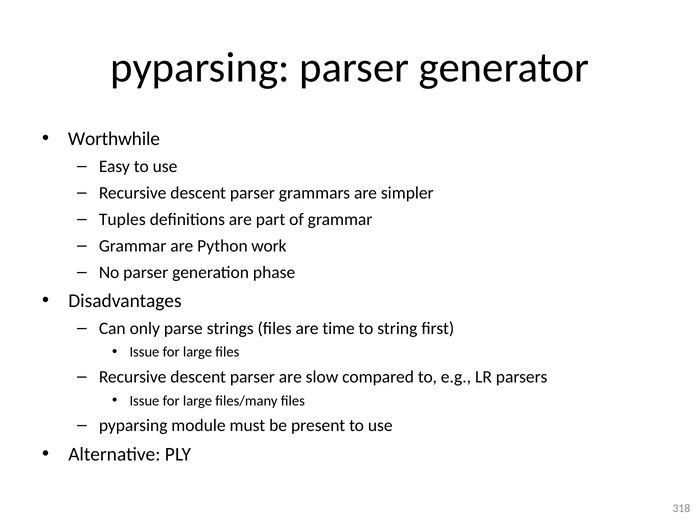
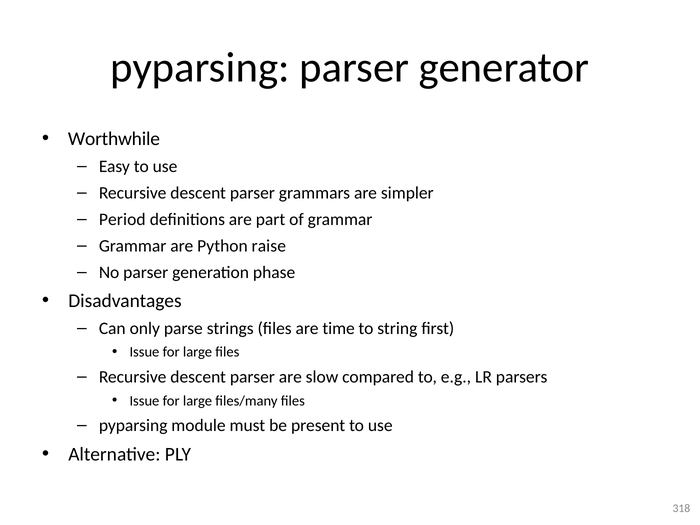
Tuples: Tuples -> Period (122, 219)
work: work -> raise (269, 246)
